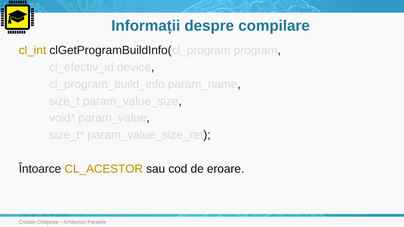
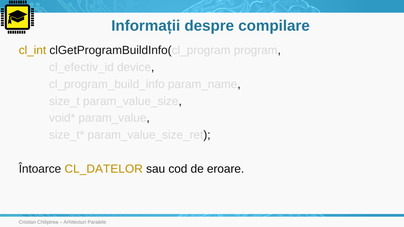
CL_ACESTOR: CL_ACESTOR -> CL_DATELOR (104, 169)
